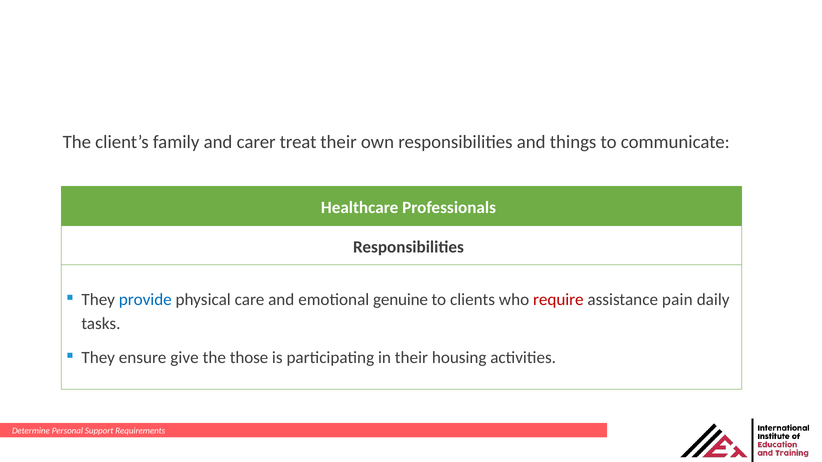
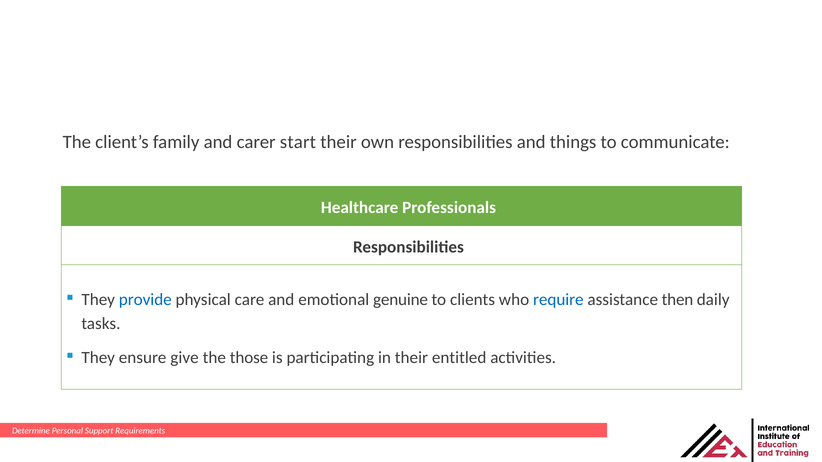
treat: treat -> start (298, 142)
require colour: red -> blue (558, 300)
pain: pain -> then (677, 300)
housing: housing -> entitled (459, 358)
